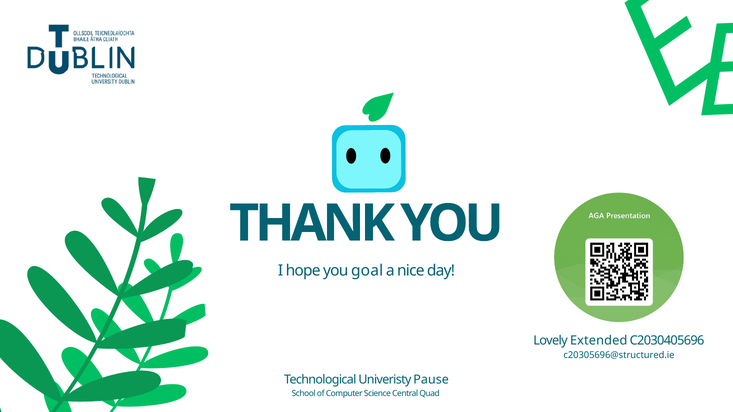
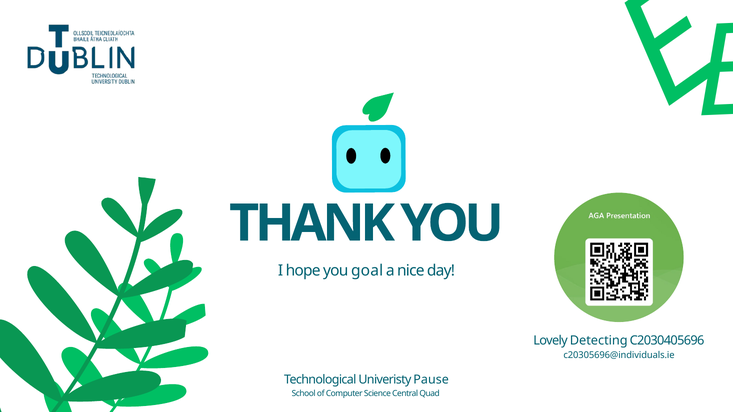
Extended: Extended -> Detecting (599, 341)
c20305696@structured.ie: c20305696@structured.ie -> c20305696@individuals.ie (619, 355)
